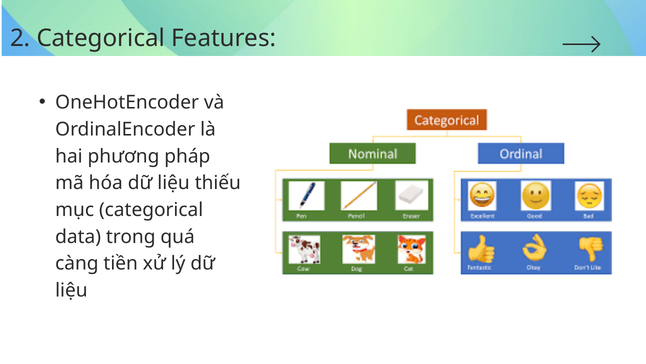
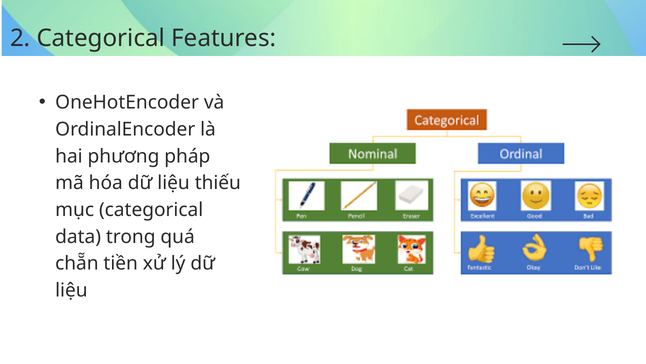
càng: càng -> chẵn (77, 263)
